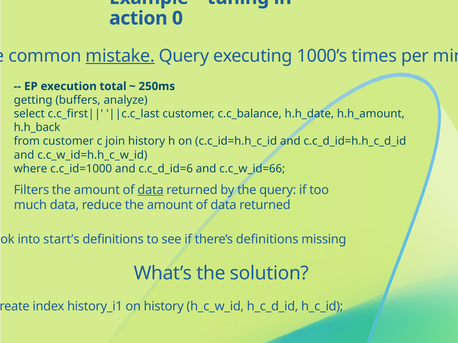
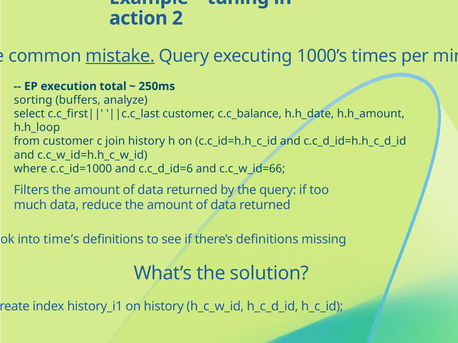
0: 0 -> 2 (177, 18)
getting: getting -> sorting (33, 100)
h.h_back: h.h_back -> h.h_loop (37, 128)
data underline: present -> none (151, 190)
start’s: start’s -> time’s (61, 240)
